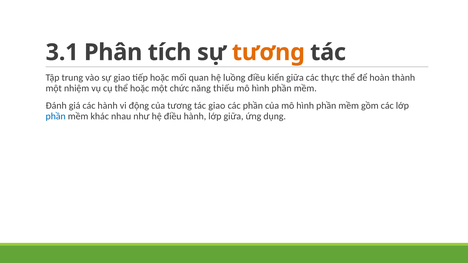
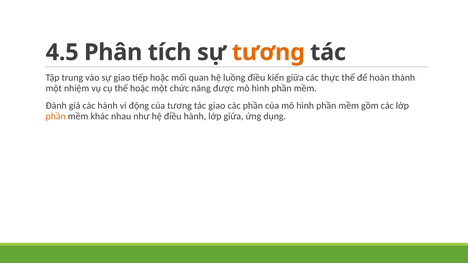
3.1: 3.1 -> 4.5 (62, 52)
thiếu: thiếu -> được (224, 88)
phần colour: blue -> orange (56, 116)
